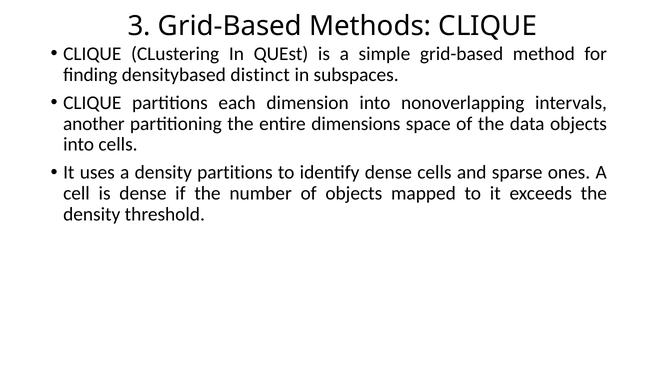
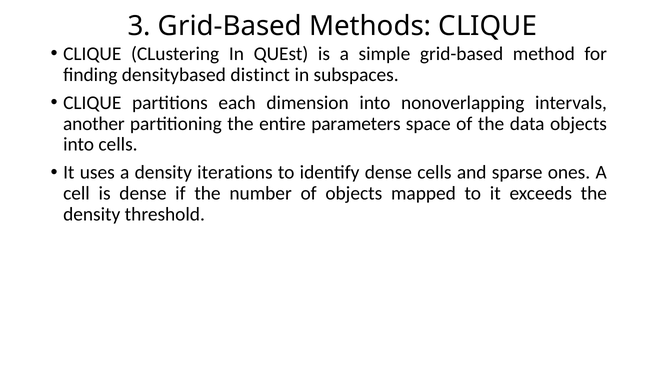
dimensions: dimensions -> parameters (356, 124)
density partitions: partitions -> iterations (235, 172)
